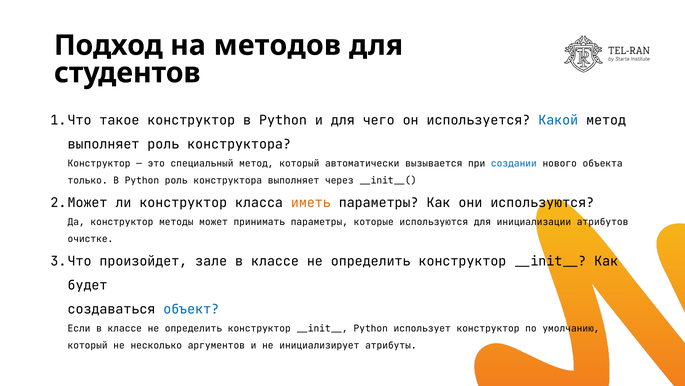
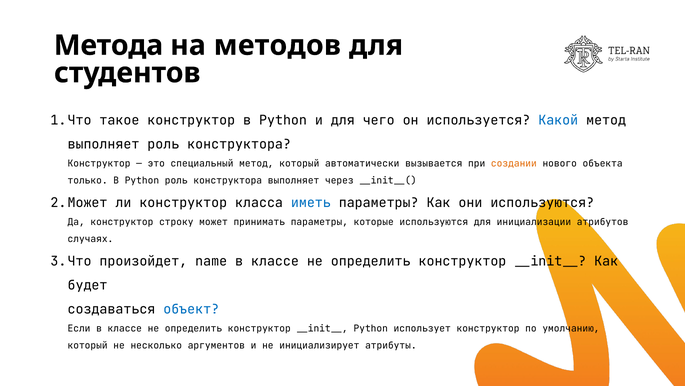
Подход: Подход -> Метода (108, 45)
создании colour: blue -> orange (514, 163)
иметь colour: orange -> blue (311, 202)
методы: методы -> строку (176, 222)
очистке: очистке -> случаях (90, 239)
зале: зале -> name (211, 261)
